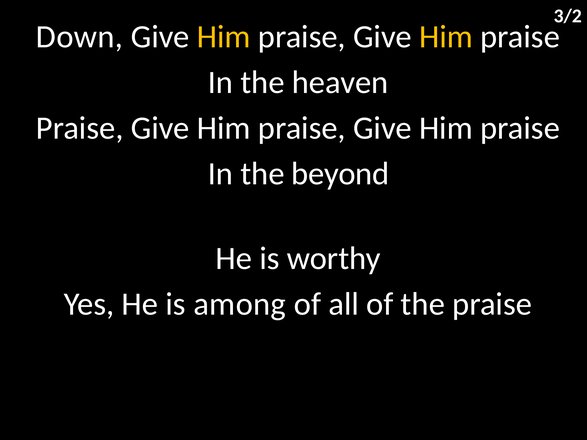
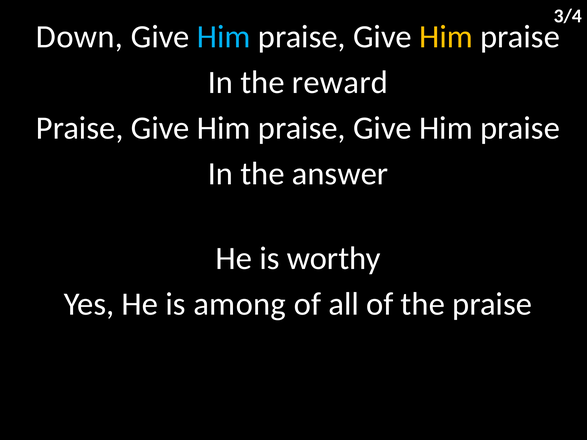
3/2: 3/2 -> 3/4 (568, 16)
Him colour: yellow -> light blue (224, 37)
heaven: heaven -> reward (340, 83)
beyond: beyond -> answer (340, 174)
